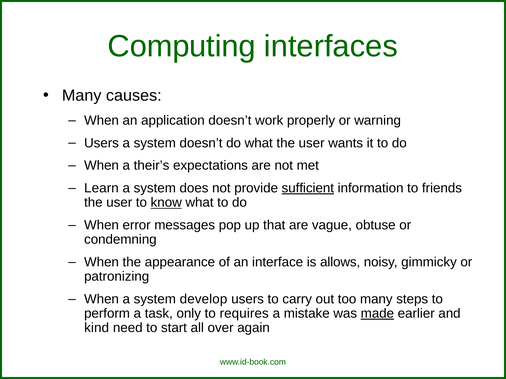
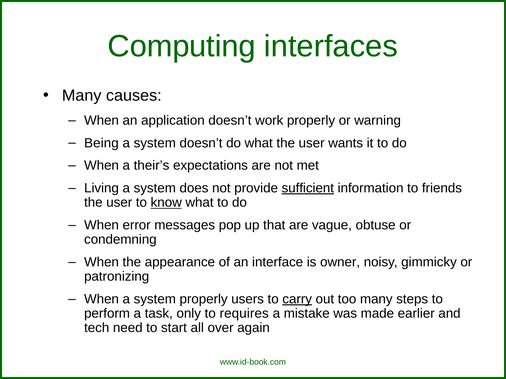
Users: Users -> Being (101, 143)
Learn: Learn -> Living (102, 188)
allows: allows -> owner (340, 262)
system develop: develop -> properly (204, 299)
carry underline: none -> present (297, 299)
made underline: present -> none (377, 314)
kind: kind -> tech (97, 328)
